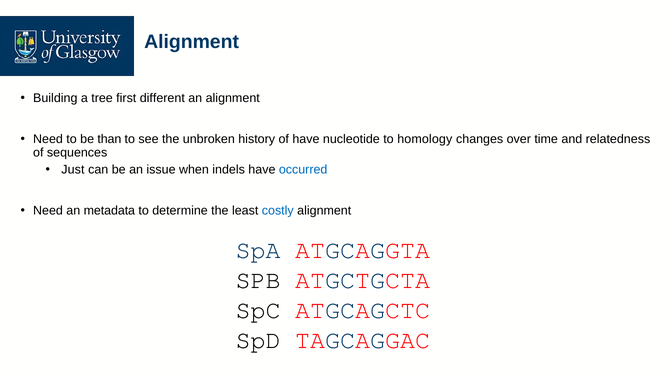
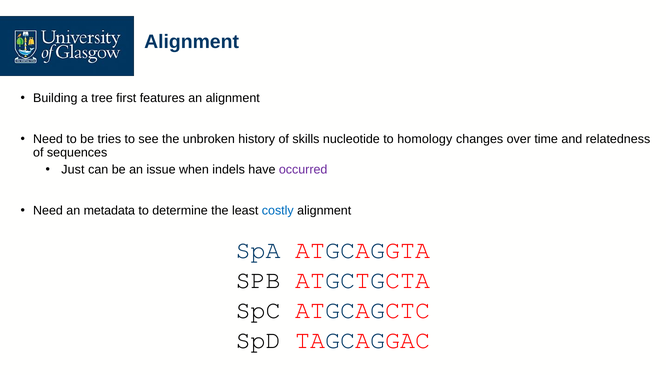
different: different -> features (162, 98)
than: than -> tries (109, 139)
of have: have -> skills (306, 139)
occurred colour: blue -> purple (303, 169)
